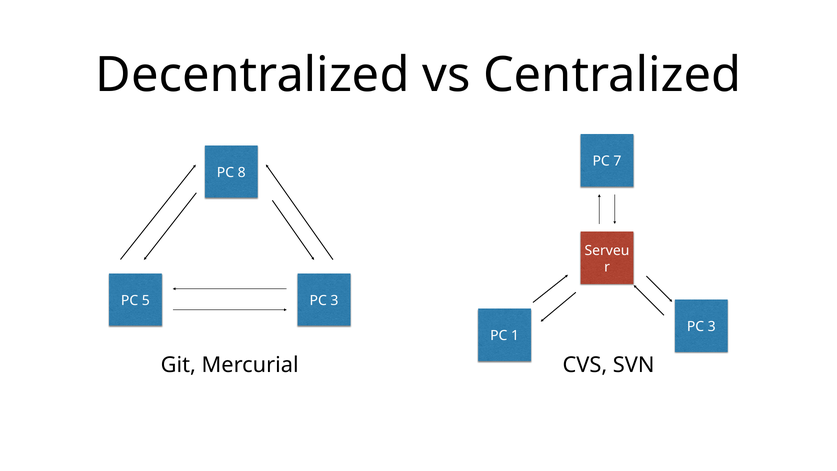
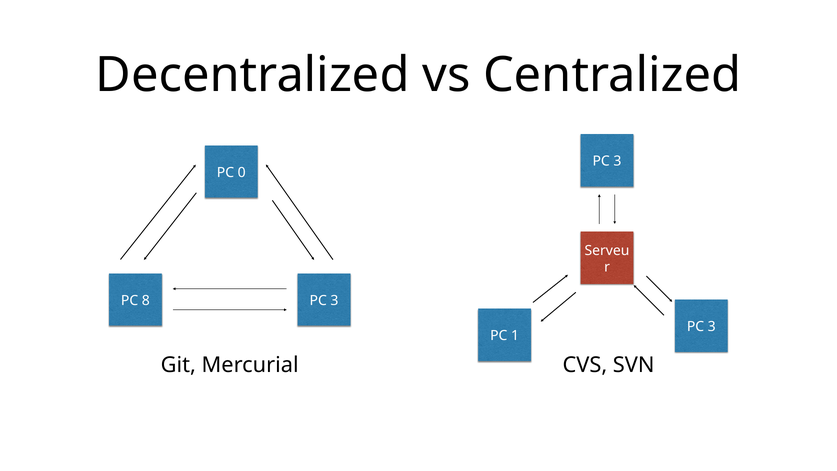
7: 7 -> 3 (617, 161)
8: 8 -> 0 (242, 172)
5: 5 -> 8 (146, 300)
